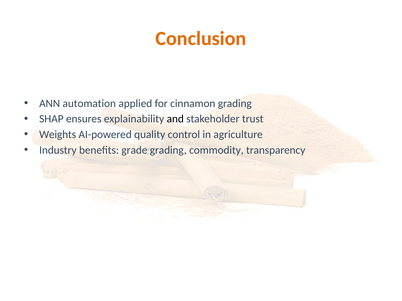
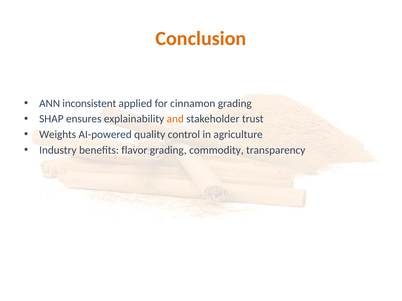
automation: automation -> inconsistent (89, 104)
and colour: black -> orange (175, 119)
grade: grade -> flavor (134, 150)
